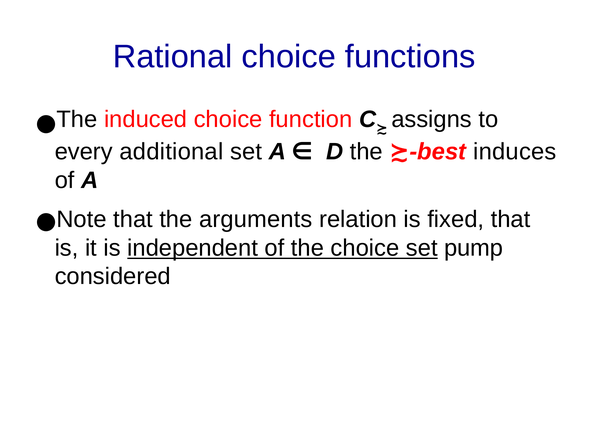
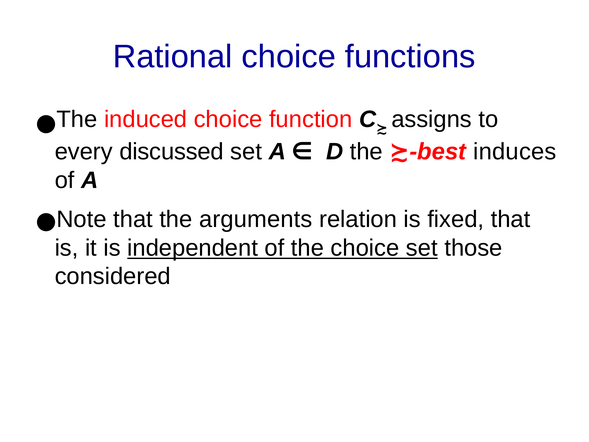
additional: additional -> discussed (172, 152)
pump: pump -> those (473, 248)
